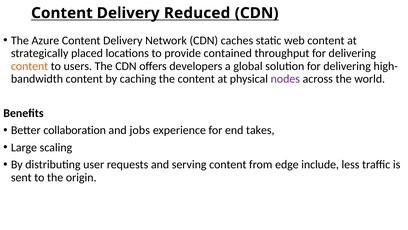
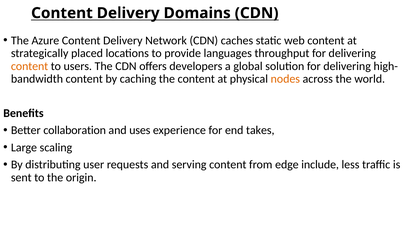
Reduced: Reduced -> Domains (197, 13)
contained: contained -> languages (228, 53)
nodes colour: purple -> orange (285, 79)
jobs: jobs -> uses (140, 130)
